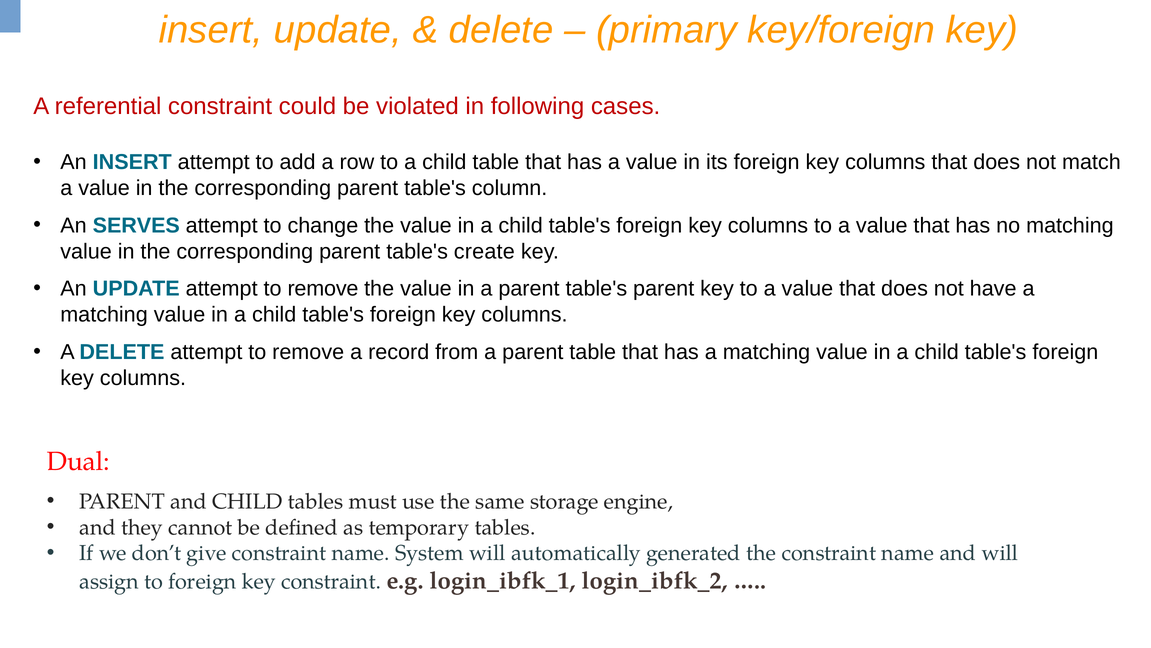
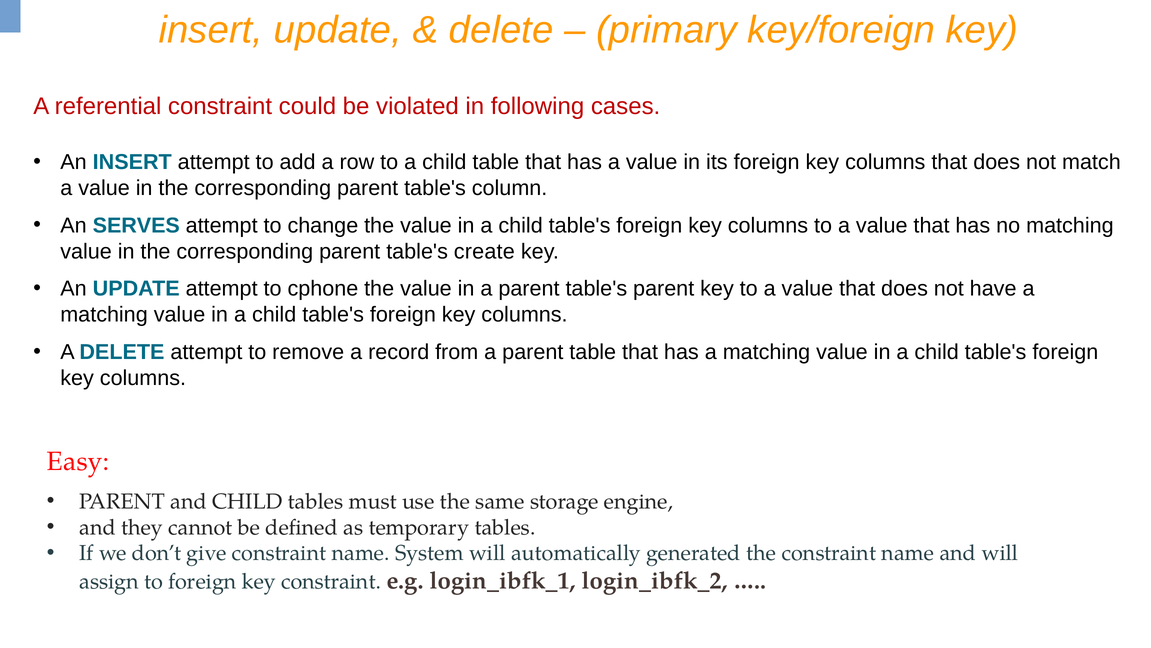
UPDATE attempt to remove: remove -> cphone (323, 289)
Dual: Dual -> Easy (78, 461)
